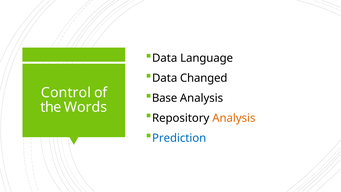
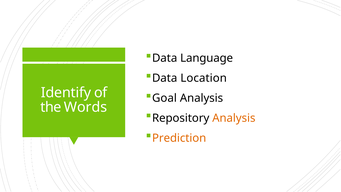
Changed: Changed -> Location (204, 78)
Control: Control -> Identify (66, 92)
Base: Base -> Goal (164, 98)
Prediction colour: blue -> orange (179, 138)
